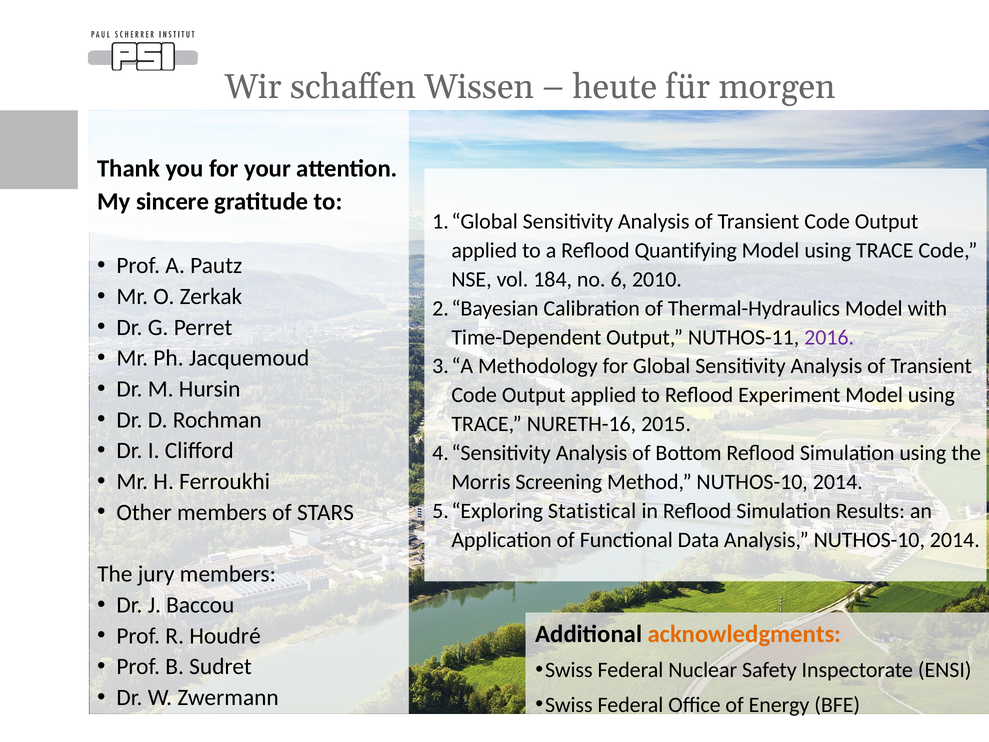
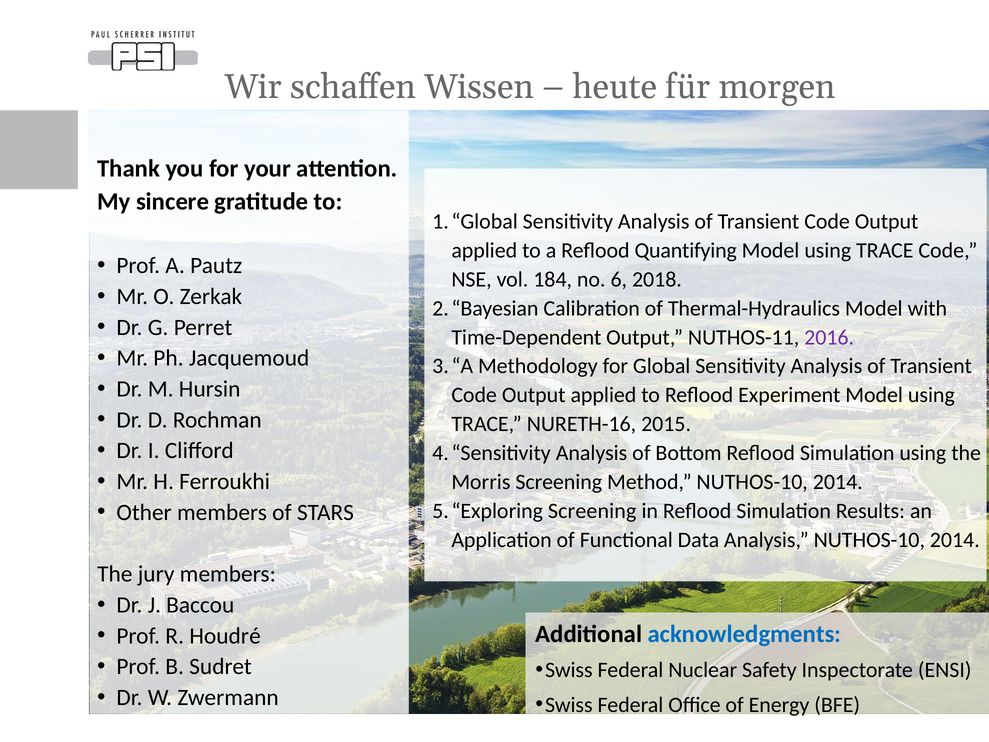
2010: 2010 -> 2018 (657, 279)
Statistical: Statistical -> Screening (592, 511)
acknowledgments colour: orange -> blue (744, 634)
